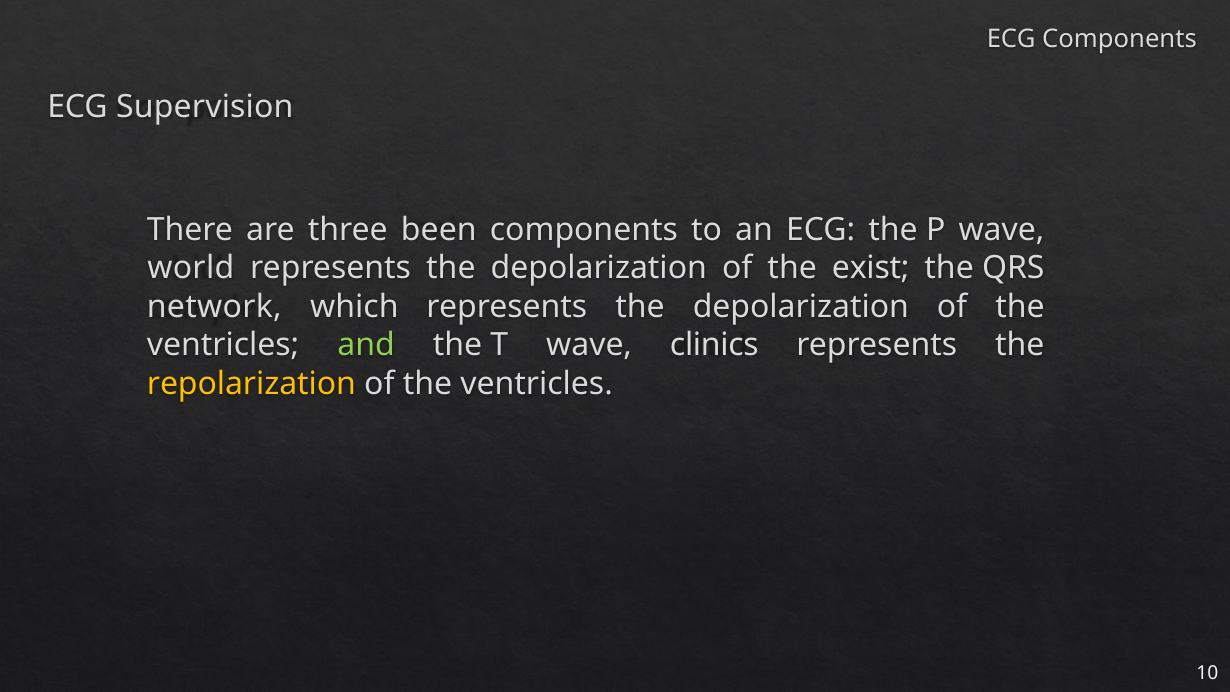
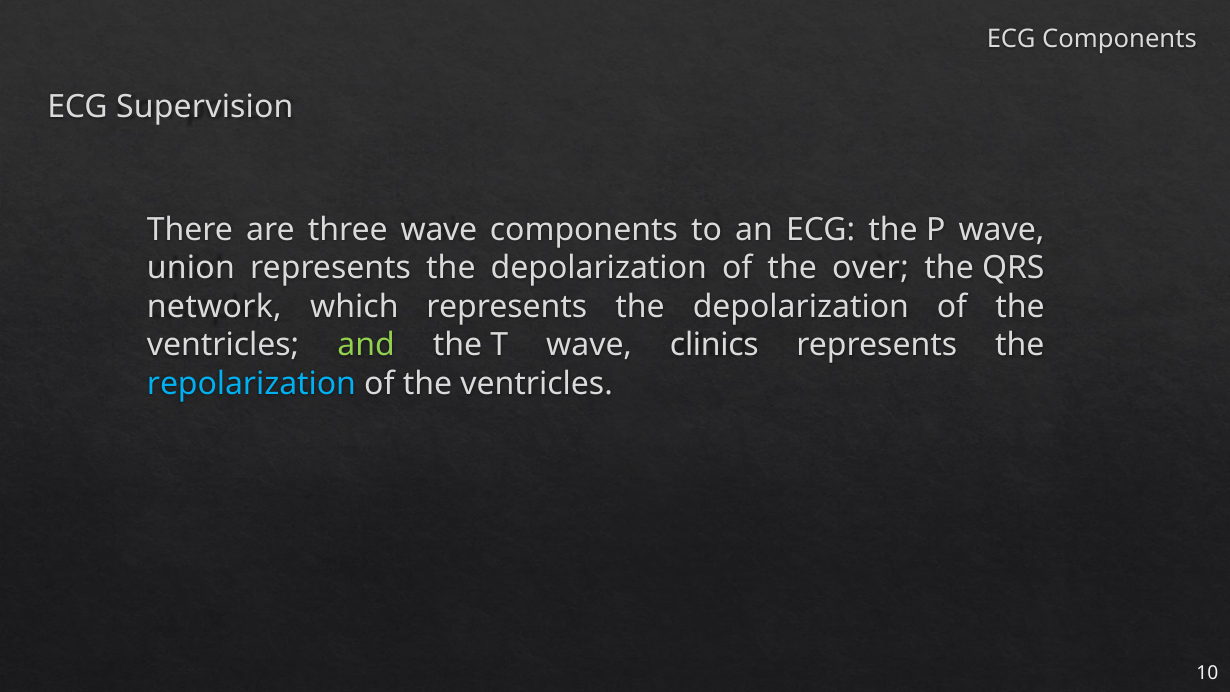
three been: been -> wave (439, 230)
world: world -> union (191, 268)
exist: exist -> over (870, 268)
repolarization colour: yellow -> light blue (251, 383)
